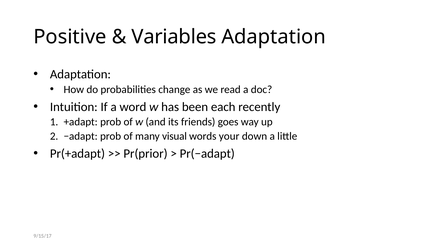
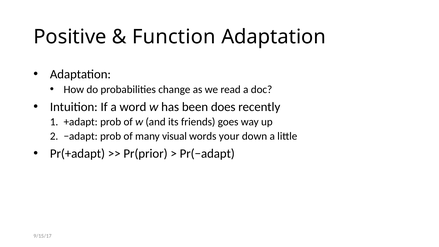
Variables: Variables -> Function (174, 37)
each: each -> does (223, 107)
